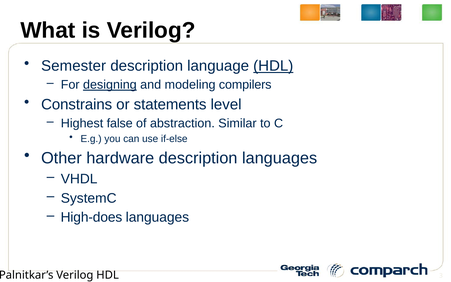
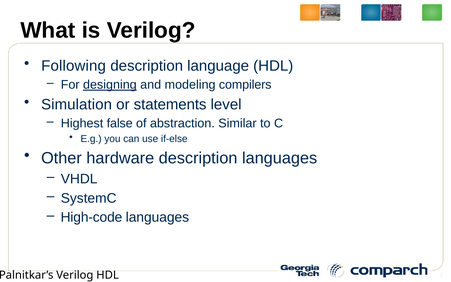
Semester: Semester -> Following (74, 66)
HDL underline: present -> none (273, 66)
Constrains: Constrains -> Simulation (77, 104)
High-does: High-does -> High-code (91, 217)
